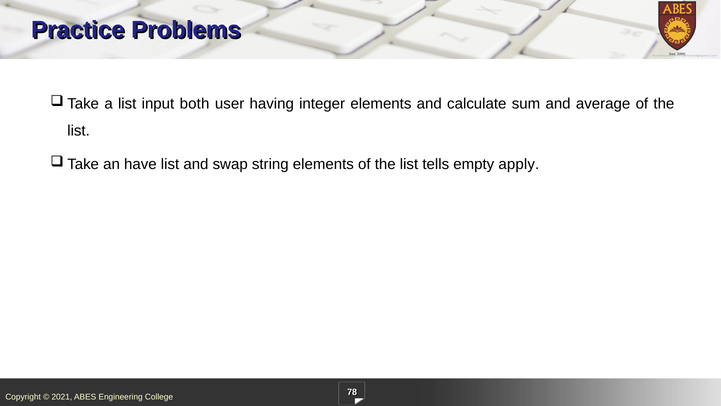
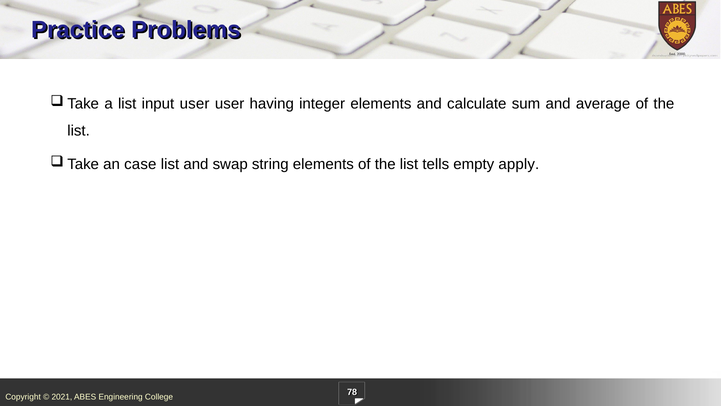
input both: both -> user (195, 104)
have: have -> case (140, 164)
